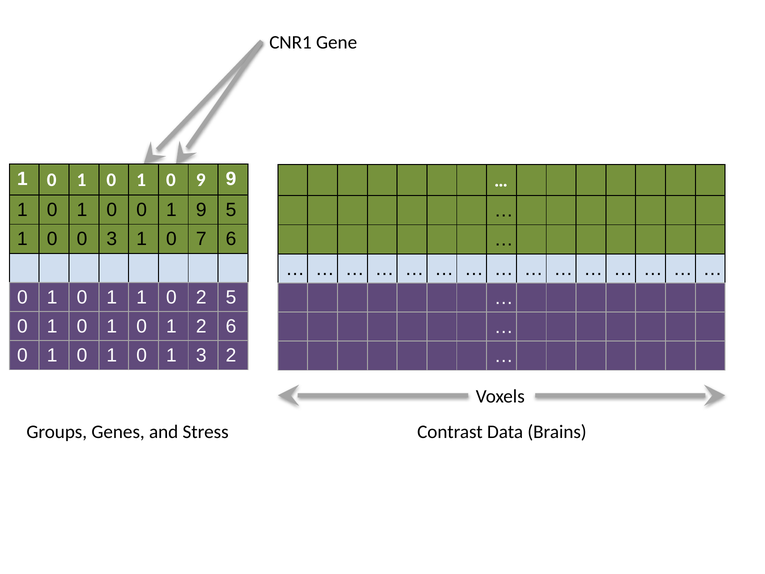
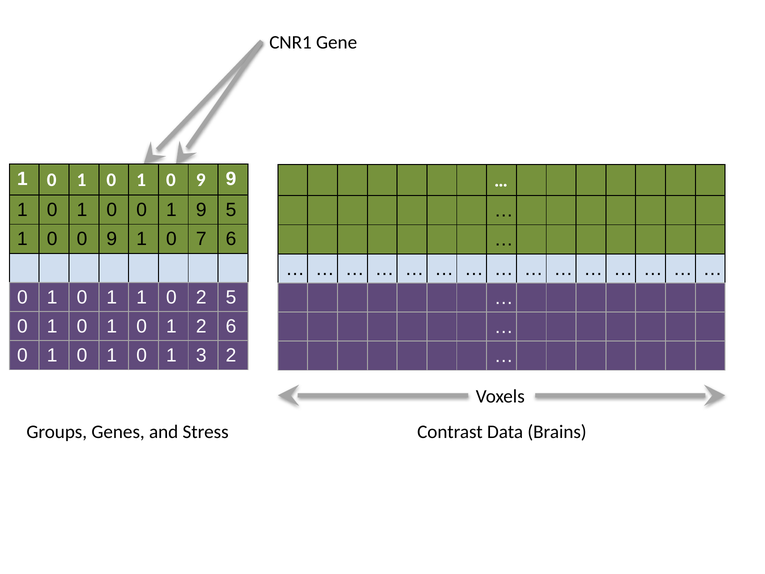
0 0 3: 3 -> 9 (112, 239)
